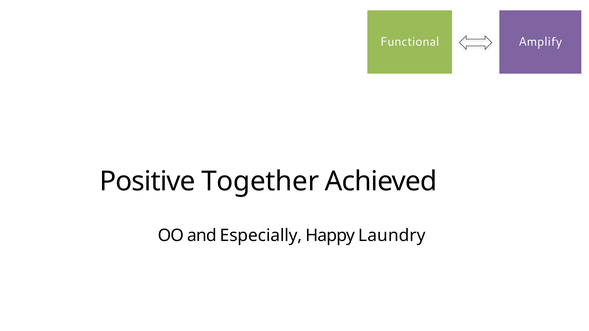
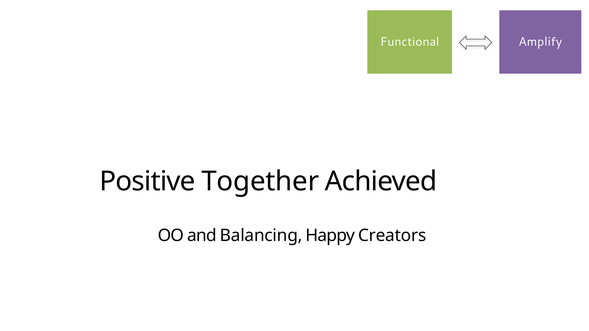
Especially: Especially -> Balancing (261, 236)
Laundry: Laundry -> Creators (392, 236)
